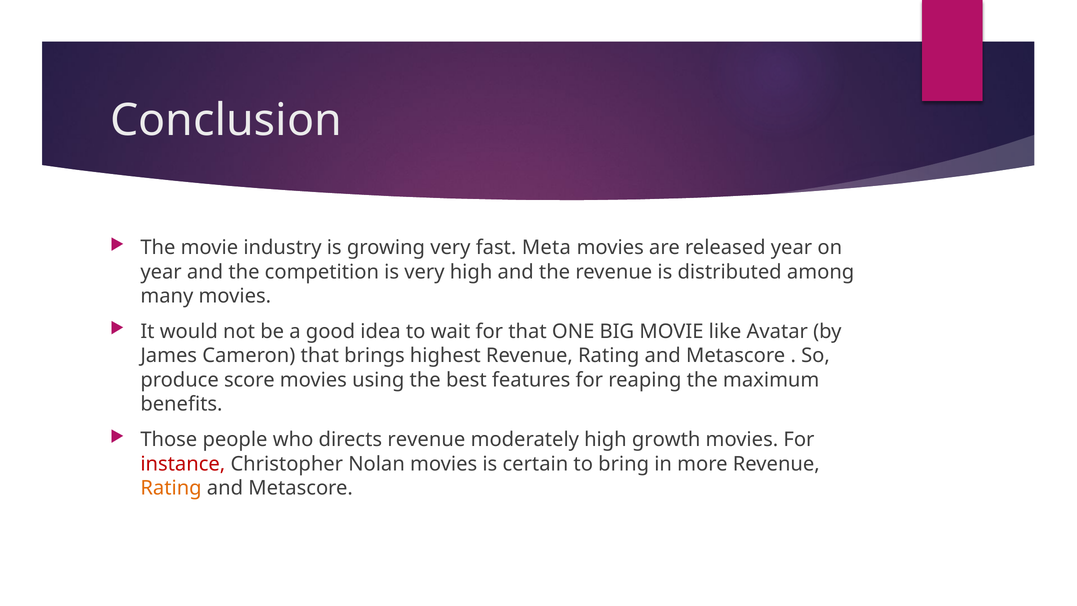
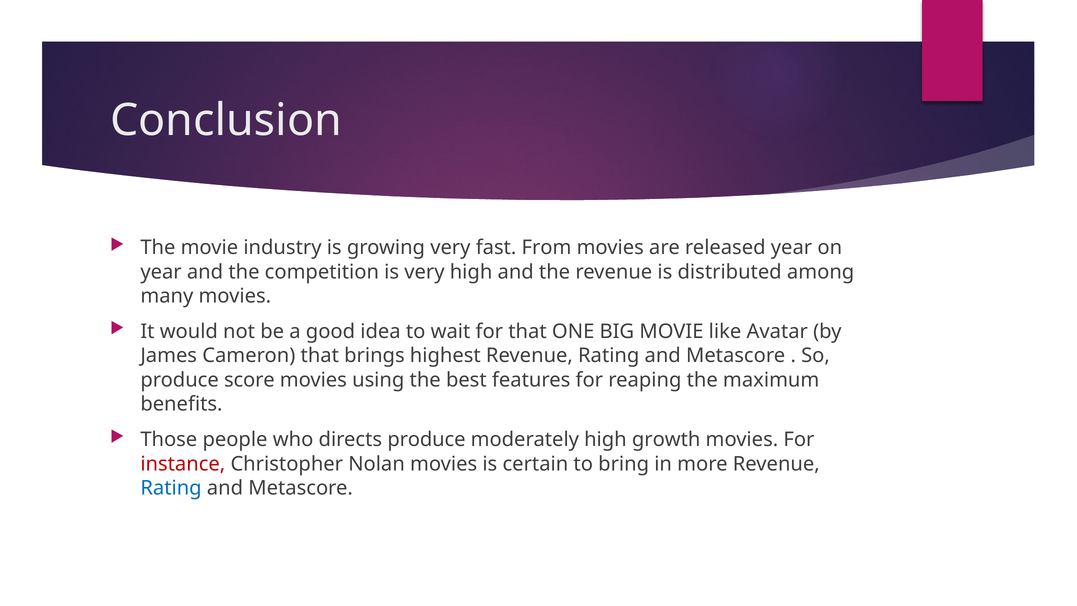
Meta: Meta -> From (547, 248)
directs revenue: revenue -> produce (426, 440)
Rating colour: orange -> blue (171, 488)
